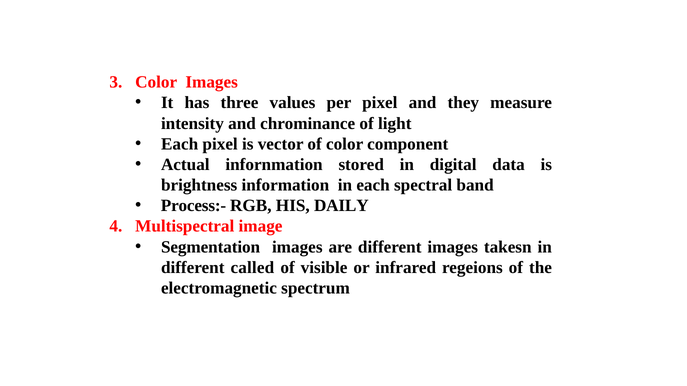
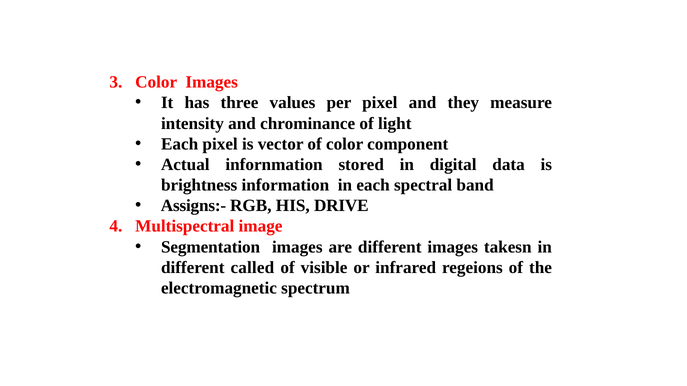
Process:-: Process:- -> Assigns:- (193, 206)
DAILY: DAILY -> DRIVE (341, 206)
